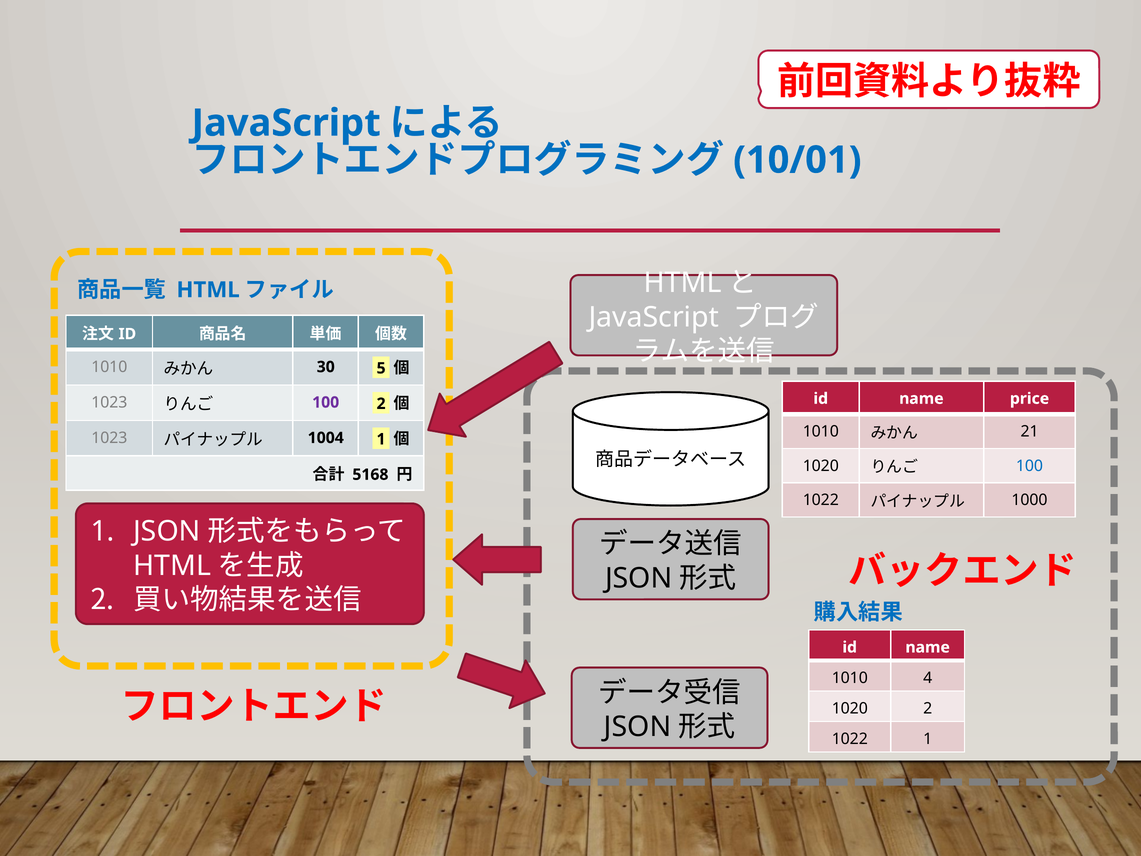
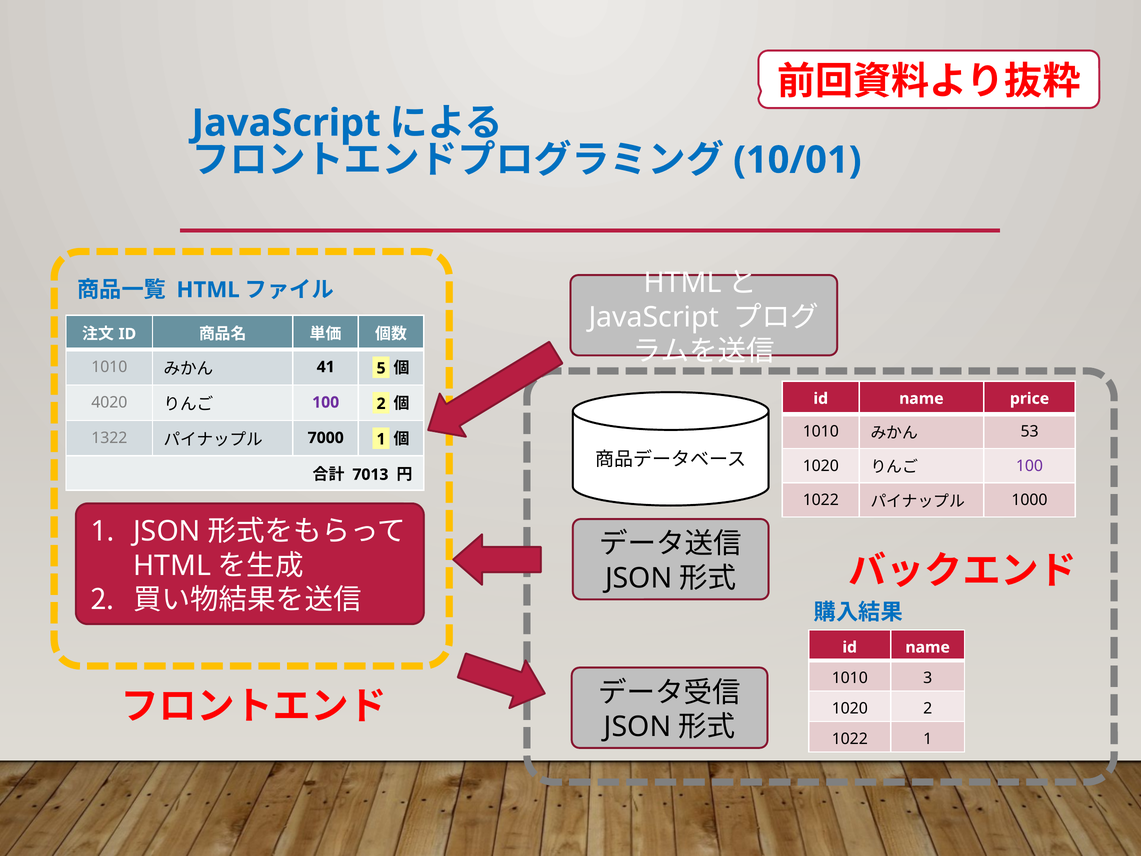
30: 30 -> 41 (326, 367)
1023: 1023 -> 4020 (109, 402)
21: 21 -> 53 (1030, 431)
1023: 1023 -> 1322 (109, 438)
1004: 1004 -> 7000 (326, 438)
100 colour: blue -> purple (1029, 466)
5168: 5168 -> 7013 (370, 474)
4: 4 -> 3 (928, 678)
